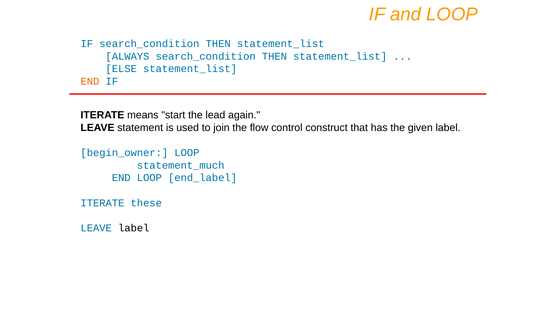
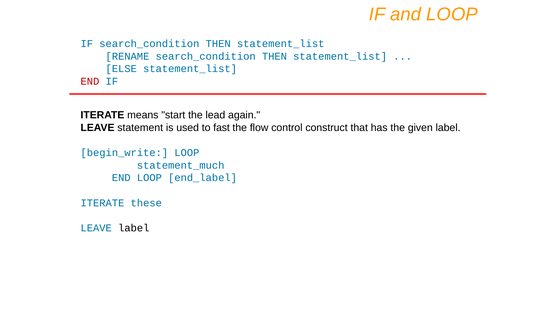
ALWAYS: ALWAYS -> RENAME (127, 56)
END colour: orange -> red (90, 81)
join: join -> fast (222, 128)
begin_owner: begin_owner -> begin_write (124, 153)
